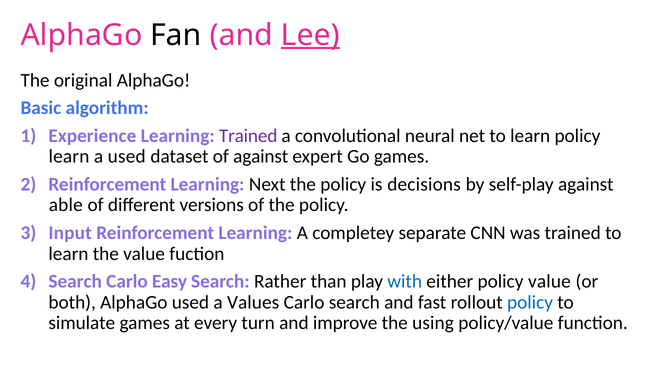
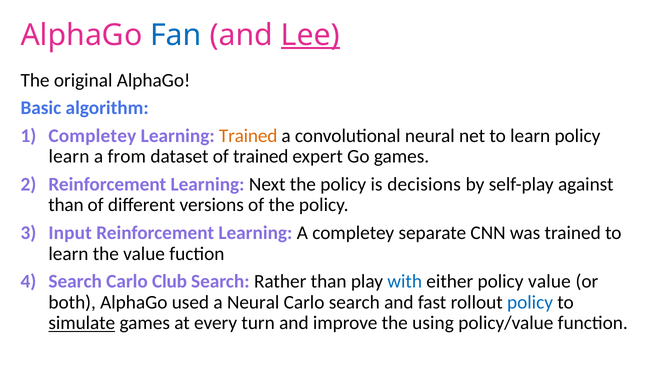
Fan colour: black -> blue (176, 35)
Experience: Experience -> Completey (92, 136)
Trained colour: purple -> orange (248, 136)
a used: used -> from (127, 156)
of against: against -> trained (261, 156)
able: able -> than (66, 205)
Easy: Easy -> Club (170, 281)
a Values: Values -> Neural (253, 302)
simulate underline: none -> present (82, 323)
